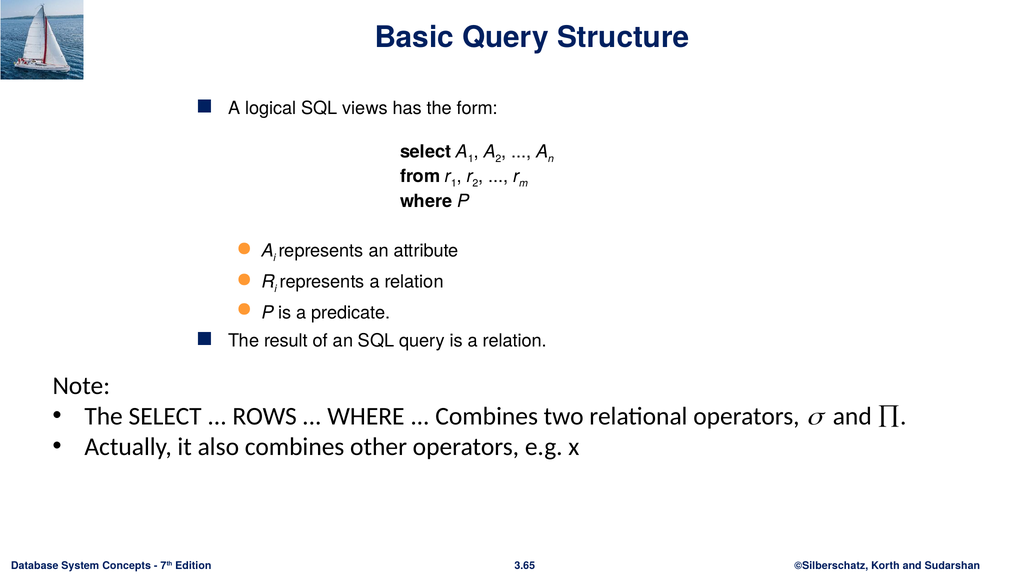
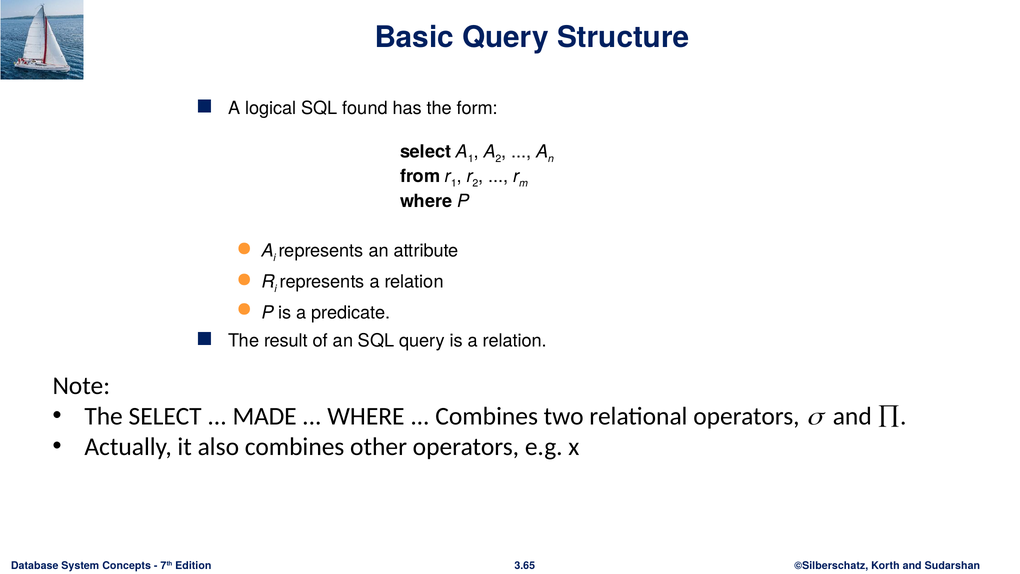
views: views -> found (365, 108)
ROWS: ROWS -> MADE (265, 416)
